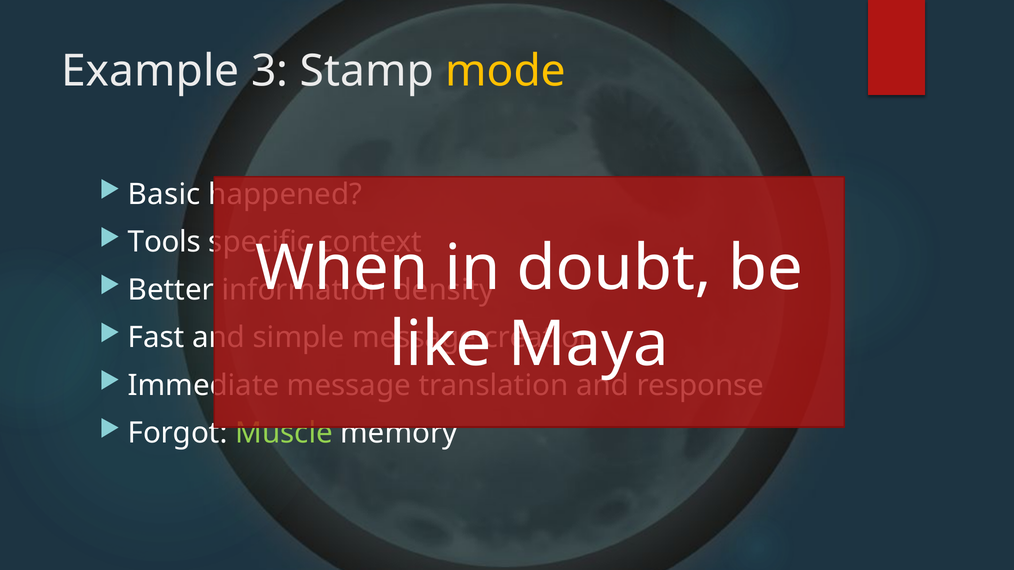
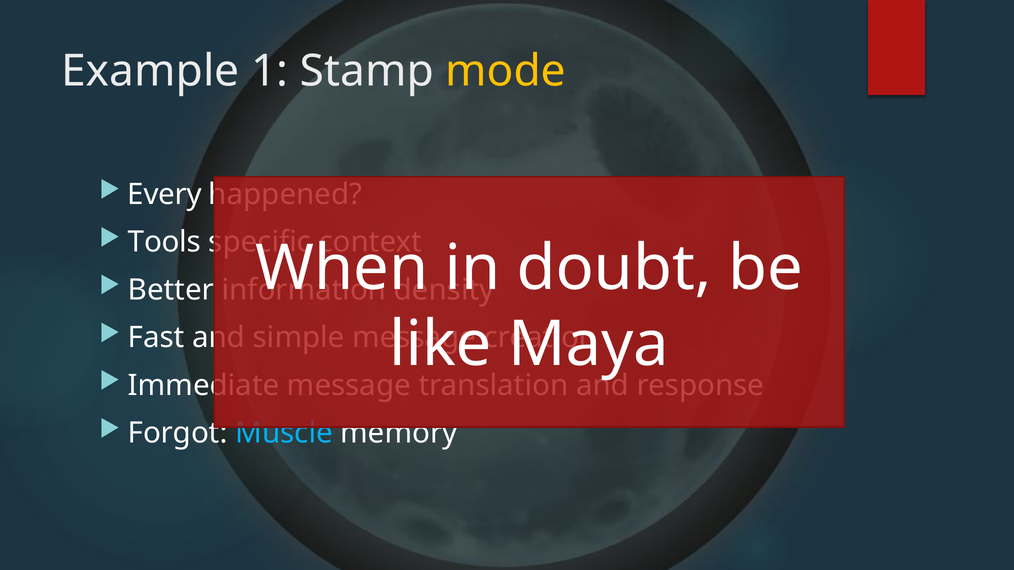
3: 3 -> 1 (270, 71)
Basic: Basic -> Every (165, 194)
Muscle colour: light green -> light blue (284, 433)
